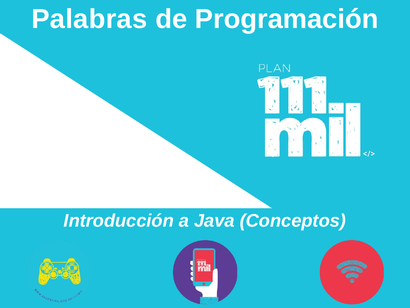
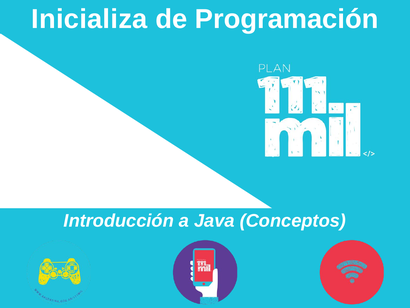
Palabras: Palabras -> Inicializa (89, 19)
